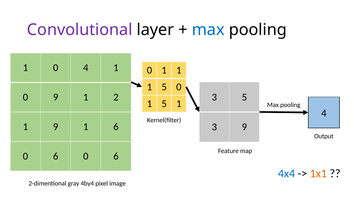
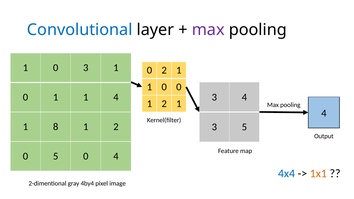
Convolutional colour: purple -> blue (80, 30)
max colour: blue -> purple (208, 30)
0 4: 4 -> 3 (86, 68)
1: 1 -> 2 (164, 70)
5: 5 -> 0 (164, 87)
3 5: 5 -> 4 (244, 97)
9: 9 -> 1 (56, 97)
1 2: 2 -> 4 (116, 97)
5: 5 -> 2 (164, 104)
1 9: 9 -> 8 (56, 127)
6: 6 -> 2 (116, 127)
3 9: 9 -> 5 (244, 127)
6: 6 -> 5 (56, 156)
6: 6 -> 4 (116, 156)
